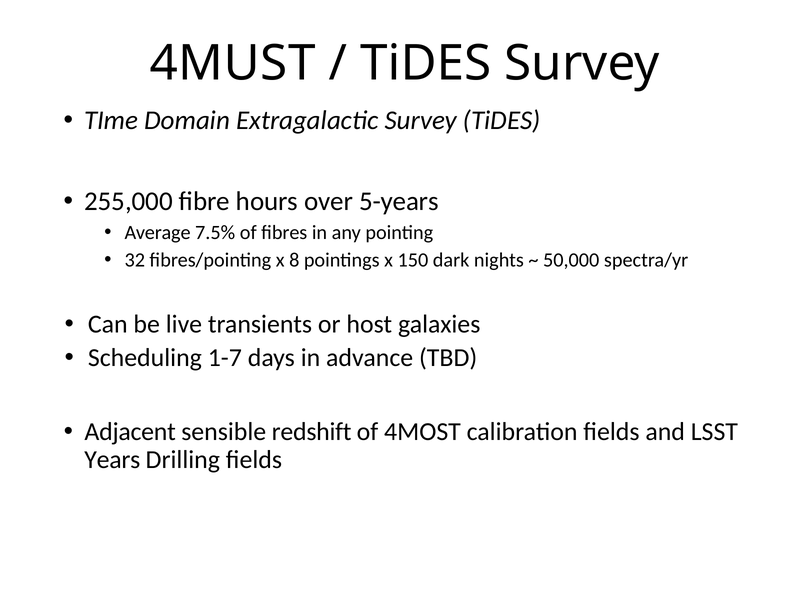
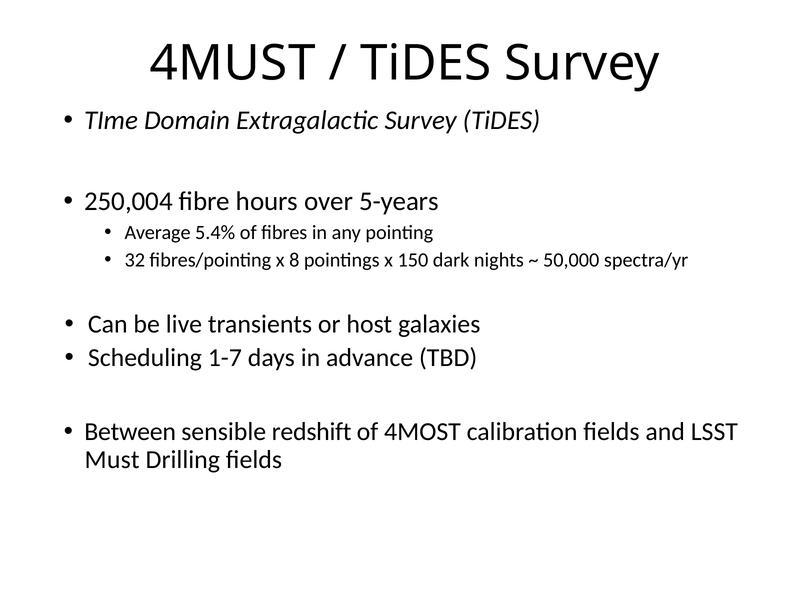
255,000: 255,000 -> 250,004 (128, 201)
7.5%: 7.5% -> 5.4% (215, 232)
Adjacent: Adjacent -> Between (130, 431)
Years: Years -> Must (112, 459)
